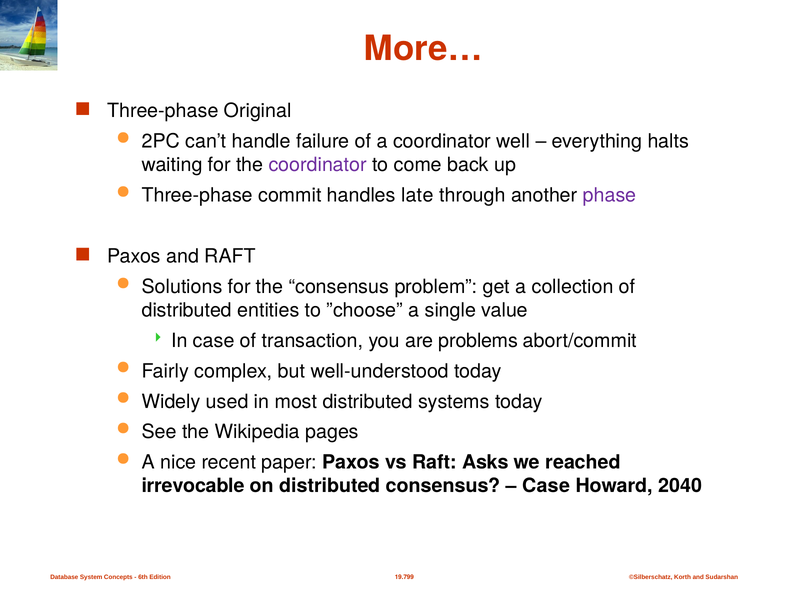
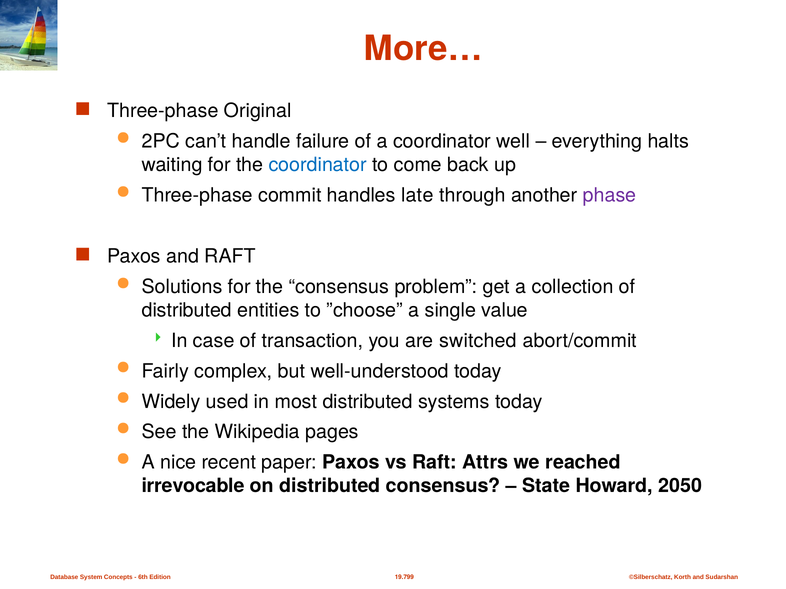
coordinator colour: purple -> blue (318, 165)
problems: problems -> switched (478, 341)
Asks: Asks -> Attrs (485, 463)
Case: Case -> State (546, 486)
2040: 2040 -> 2050 (680, 486)
